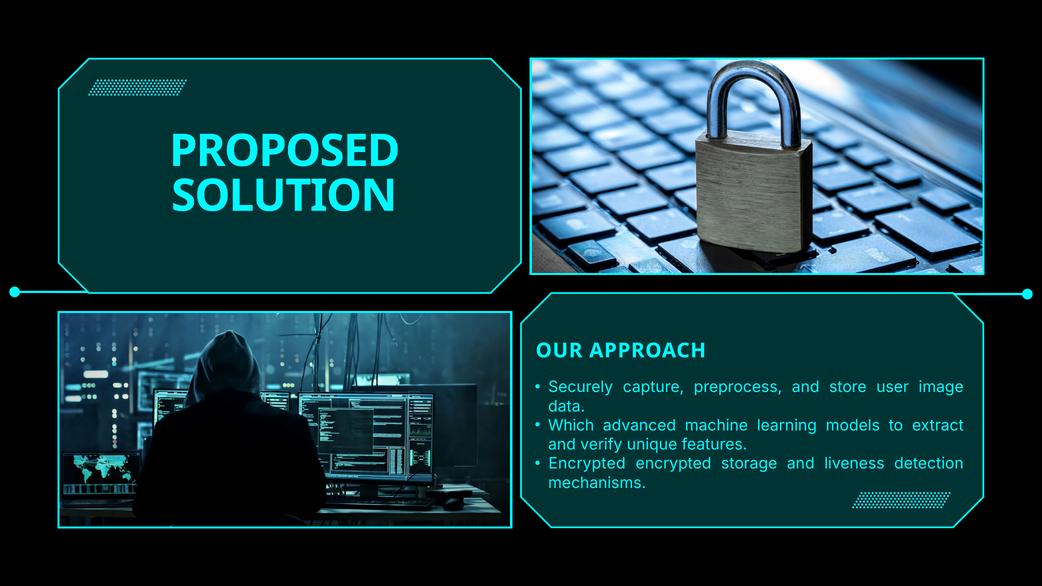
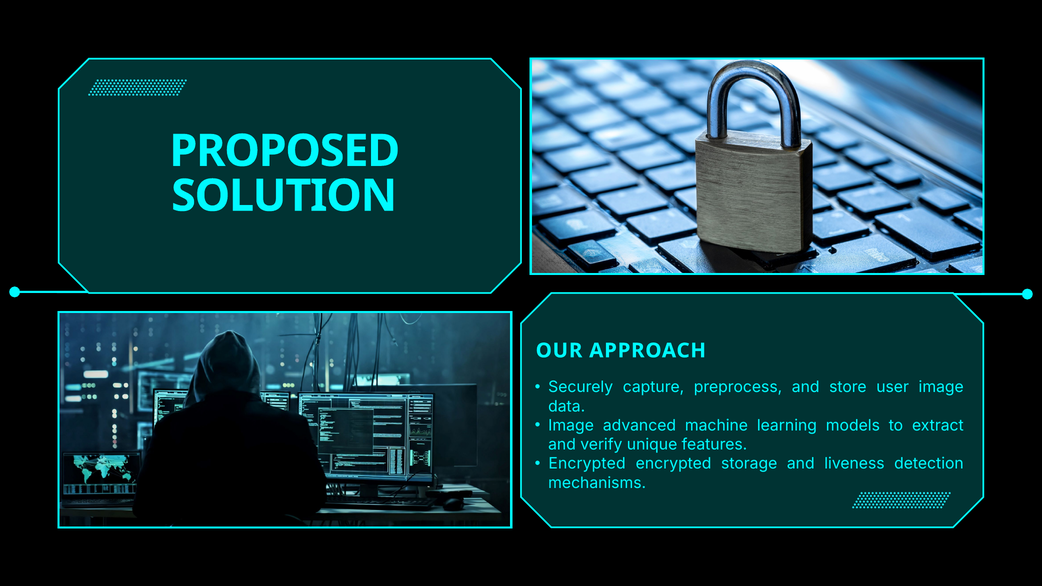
Which: Which -> Image (571, 426)
